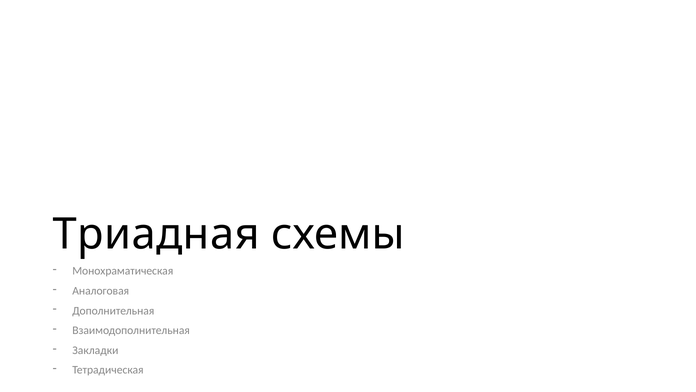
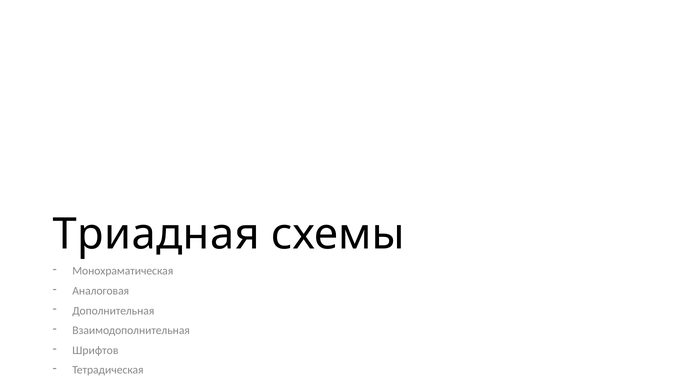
Закладки: Закладки -> Шрифтов (95, 350)
